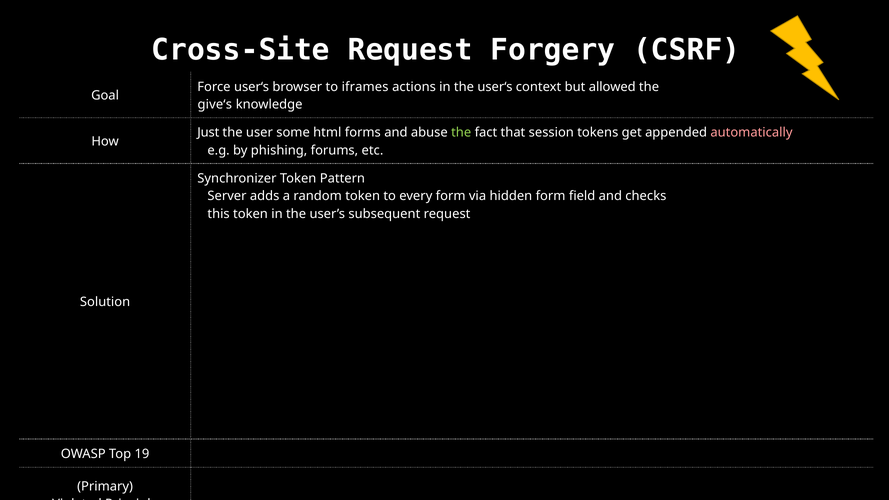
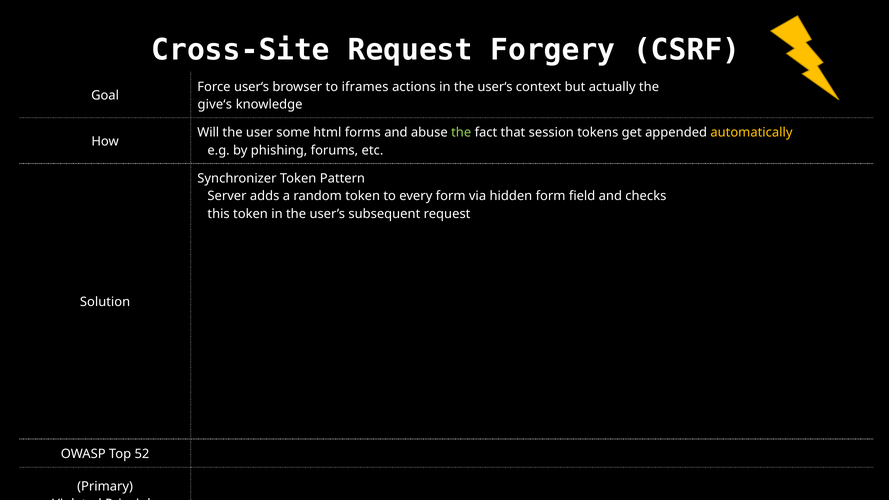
allowed: allowed -> actually (612, 87)
Just: Just -> Will (208, 133)
automatically colour: pink -> yellow (751, 133)
19: 19 -> 52 (142, 454)
